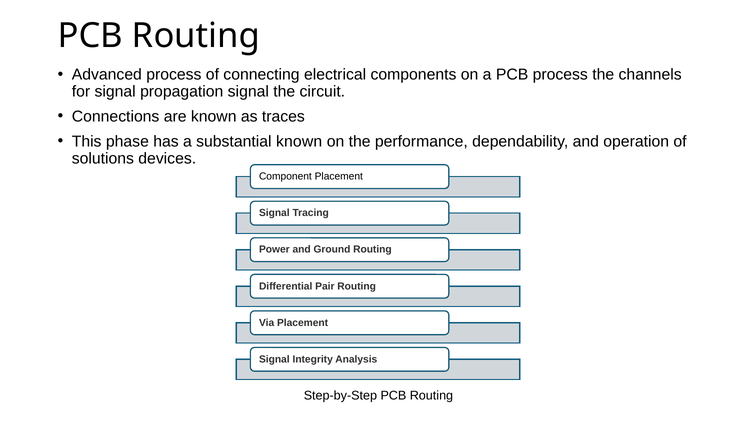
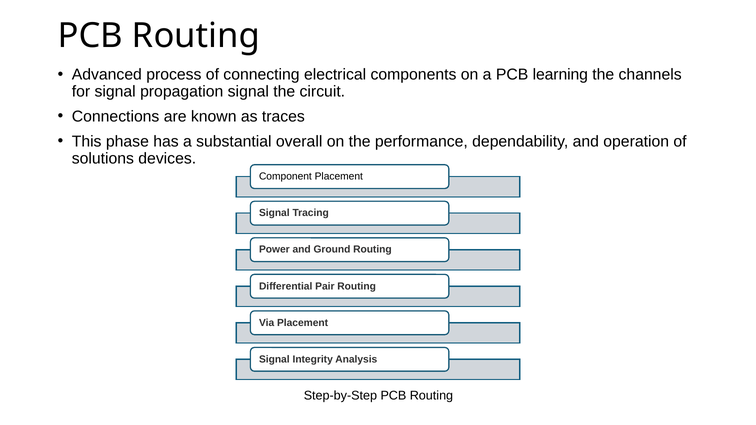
PCB process: process -> learning (560, 75)
substantial known: known -> overall (299, 141)
